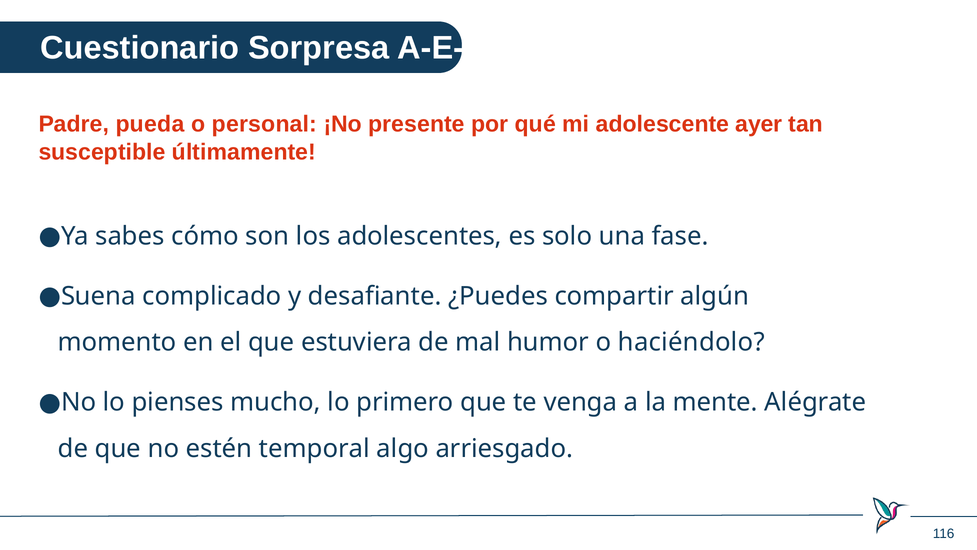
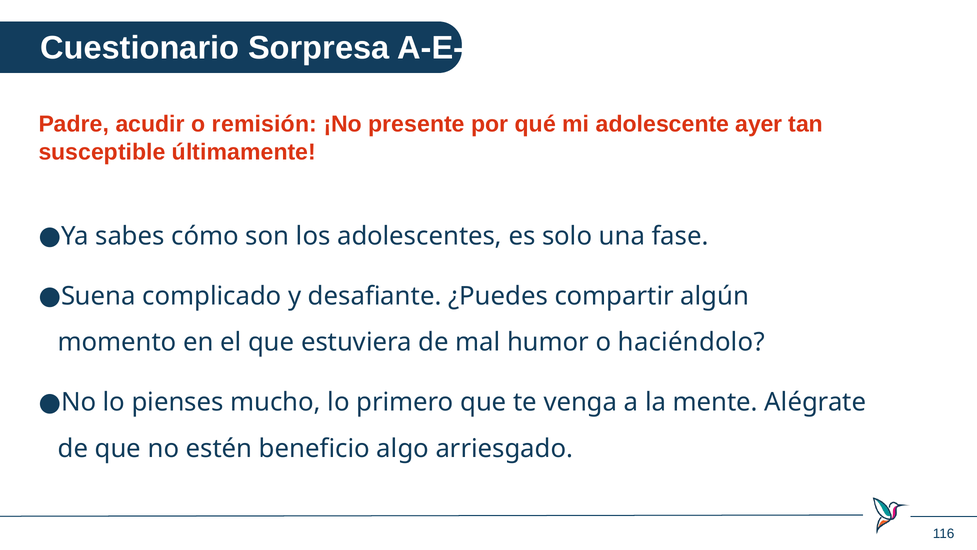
pueda: pueda -> acudir (150, 124)
personal: personal -> remisión (264, 124)
temporal: temporal -> beneficio (314, 449)
